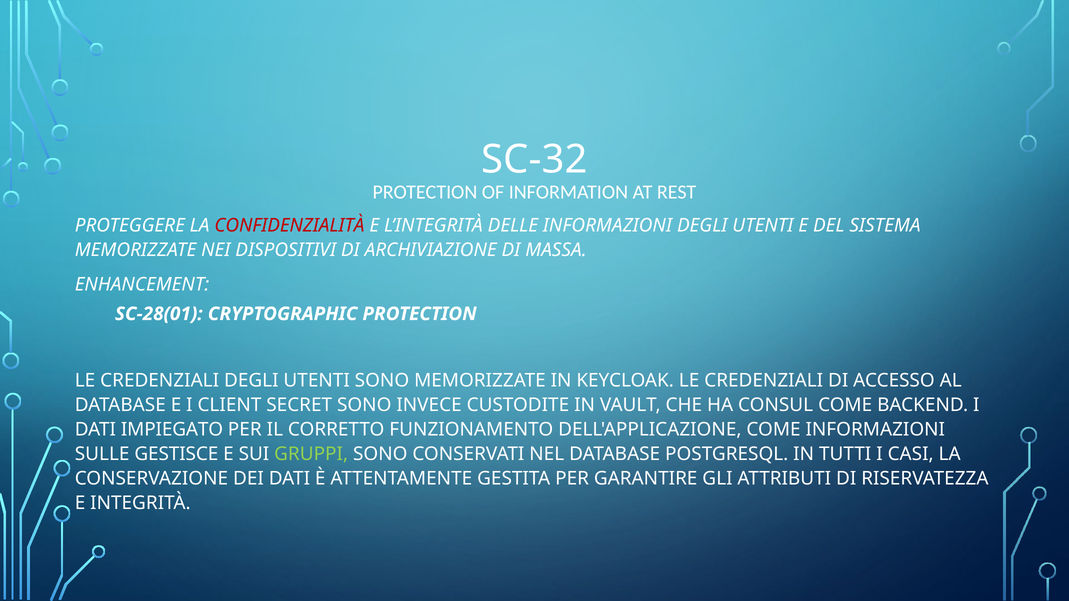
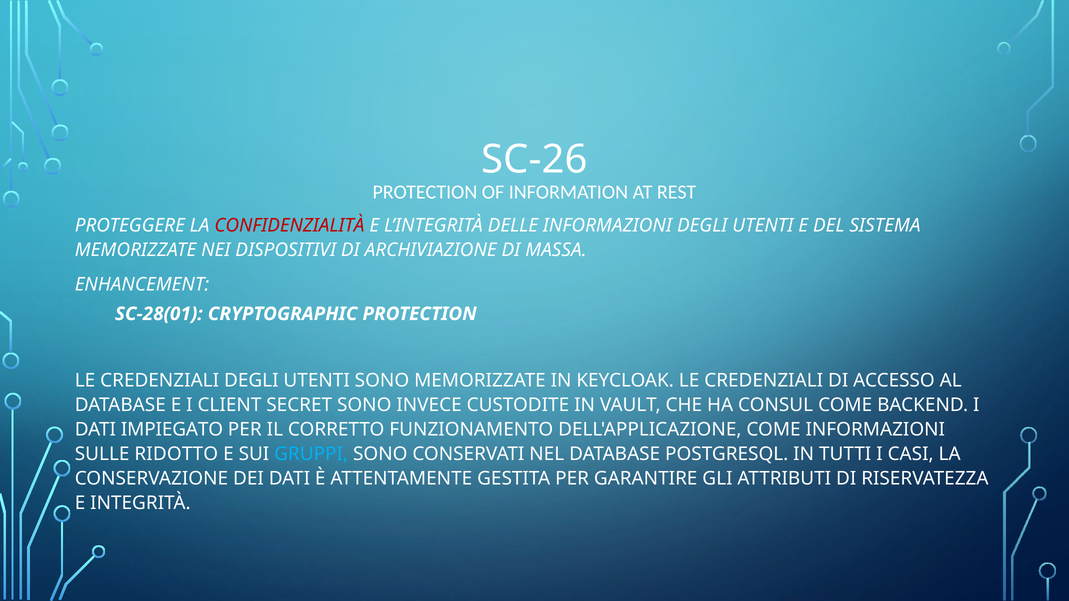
SC-32: SC-32 -> SC-26 (534, 159)
GESTISCE: GESTISCE -> RIDOTTO (176, 454)
GRUPPI colour: light green -> light blue (311, 454)
